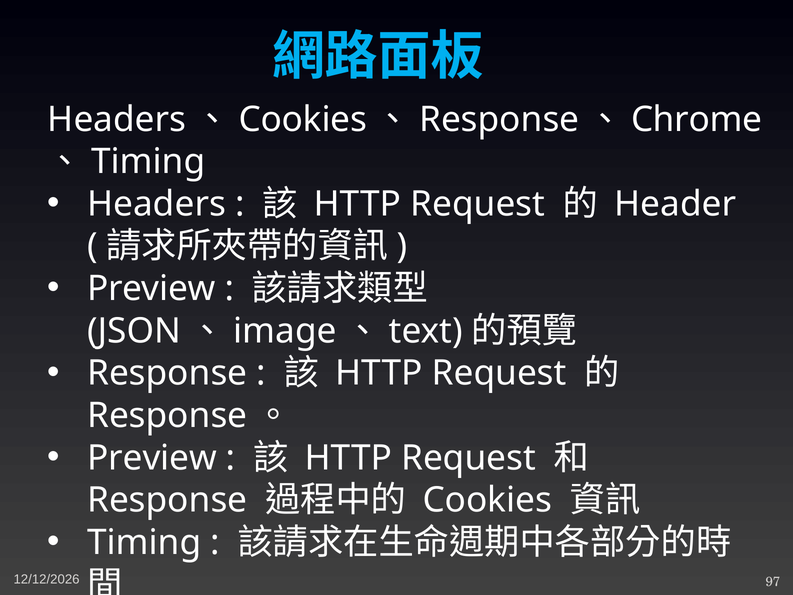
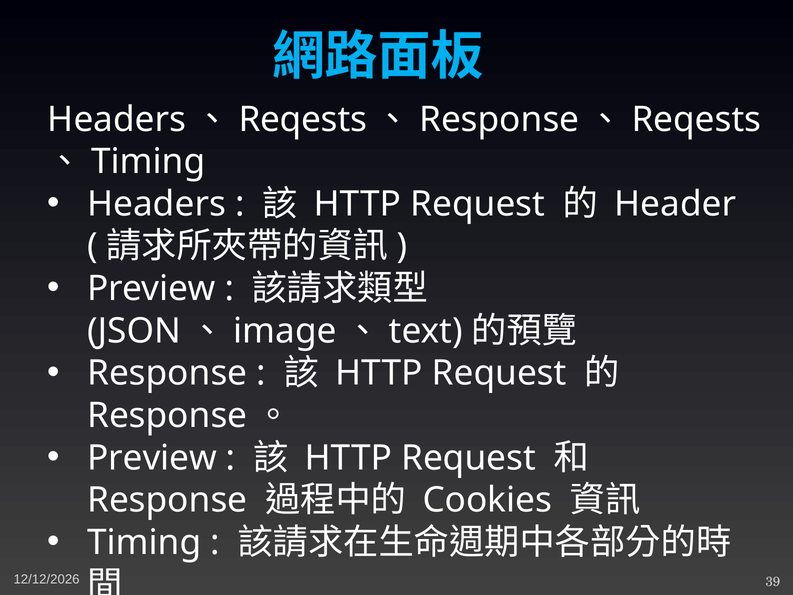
Cookies: Cookies -> Reqests (303, 119)
Chrome: Chrome -> Reqests (696, 119)
97: 97 -> 39 (773, 582)
